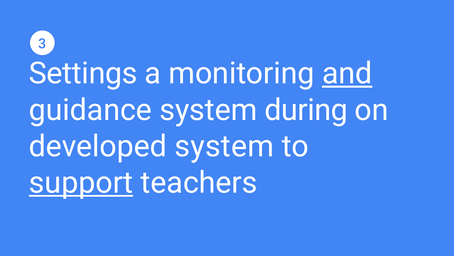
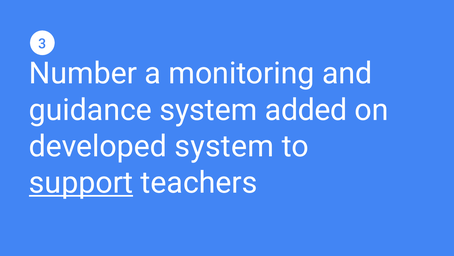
Settings: Settings -> Number (83, 73)
and underline: present -> none (347, 73)
during: during -> added (306, 110)
